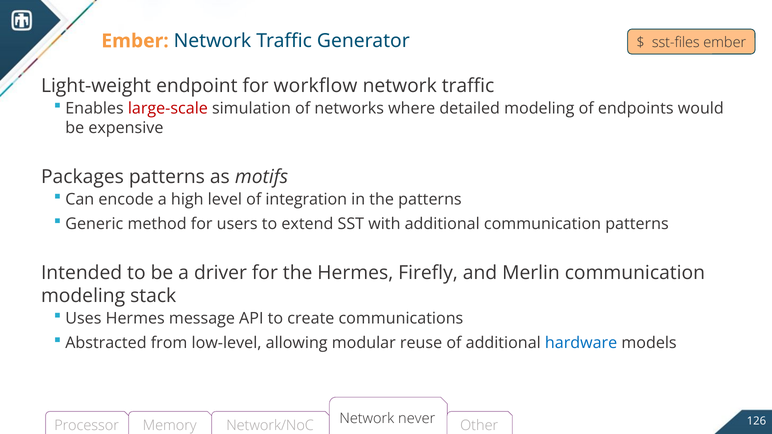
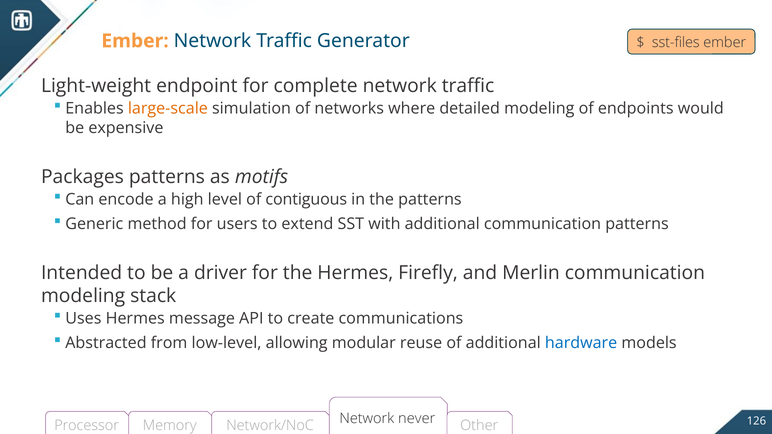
workflow: workflow -> complete (316, 86)
large-scale colour: red -> orange (168, 109)
integration: integration -> contiguous (306, 200)
